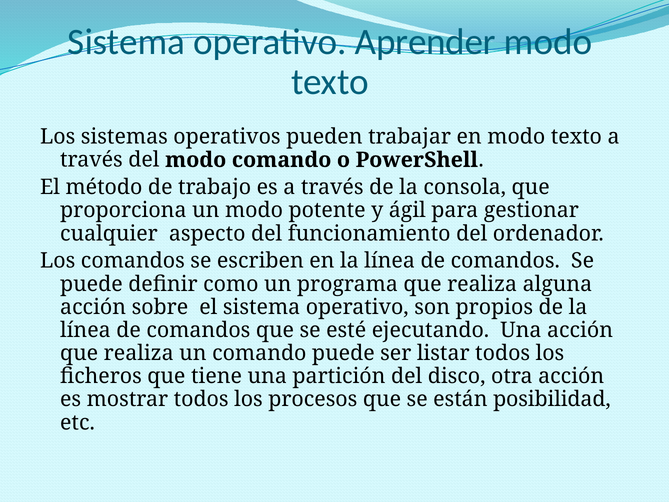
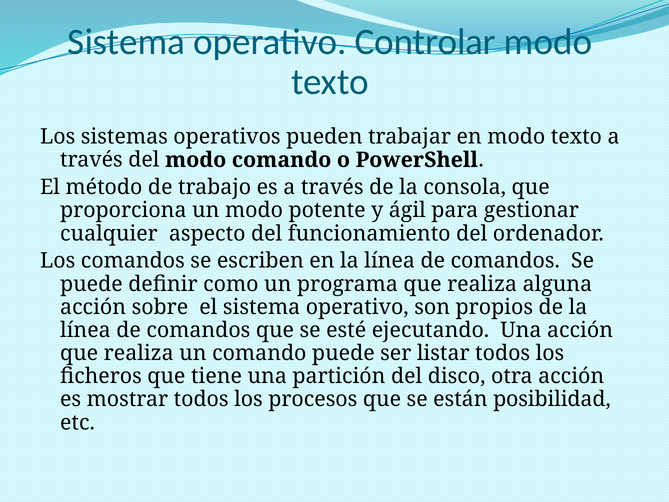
Aprender: Aprender -> Controlar (425, 42)
